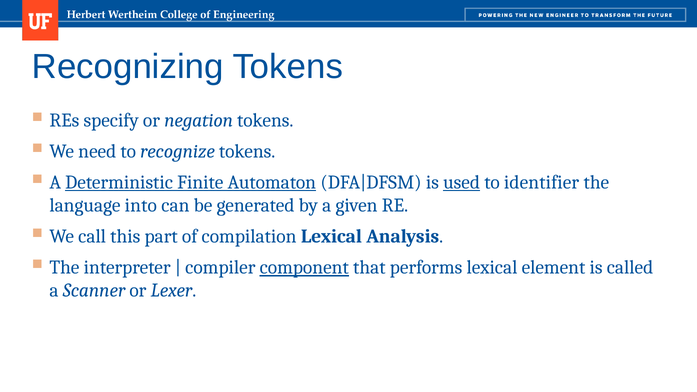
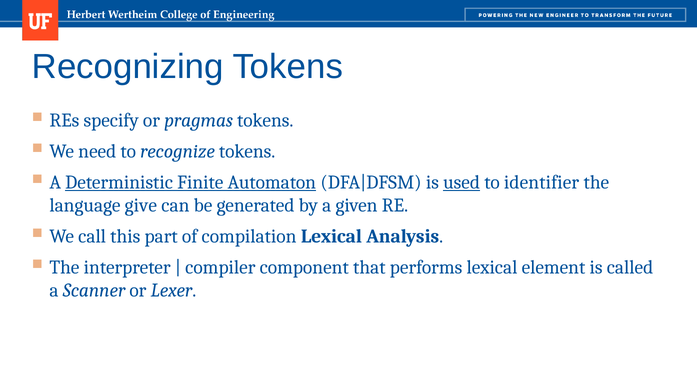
negation: negation -> pragmas (199, 120)
into: into -> give (141, 205)
component underline: present -> none (304, 267)
